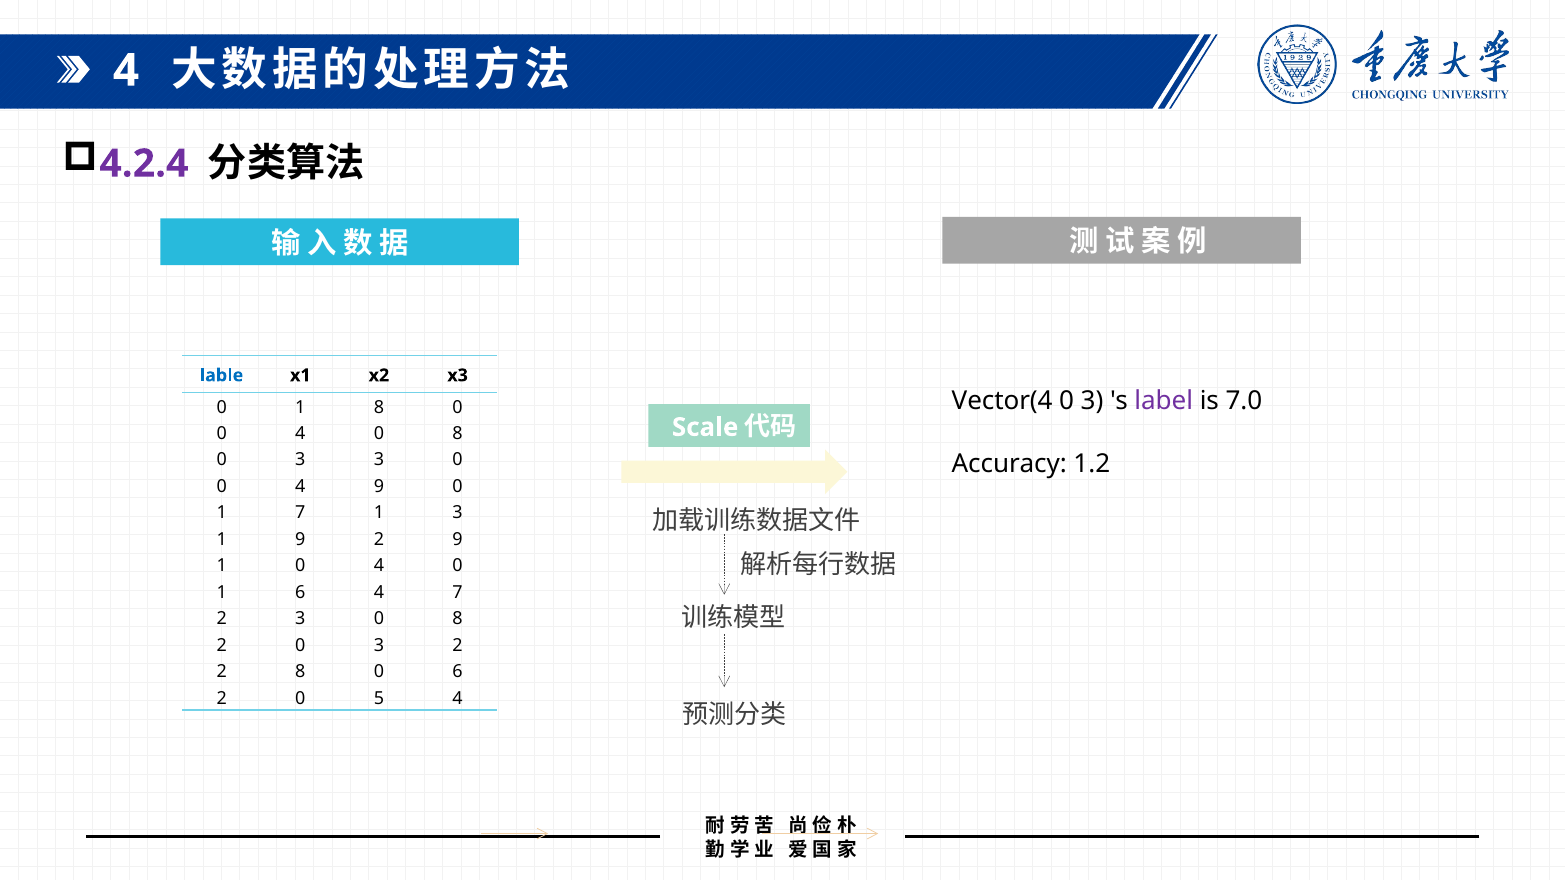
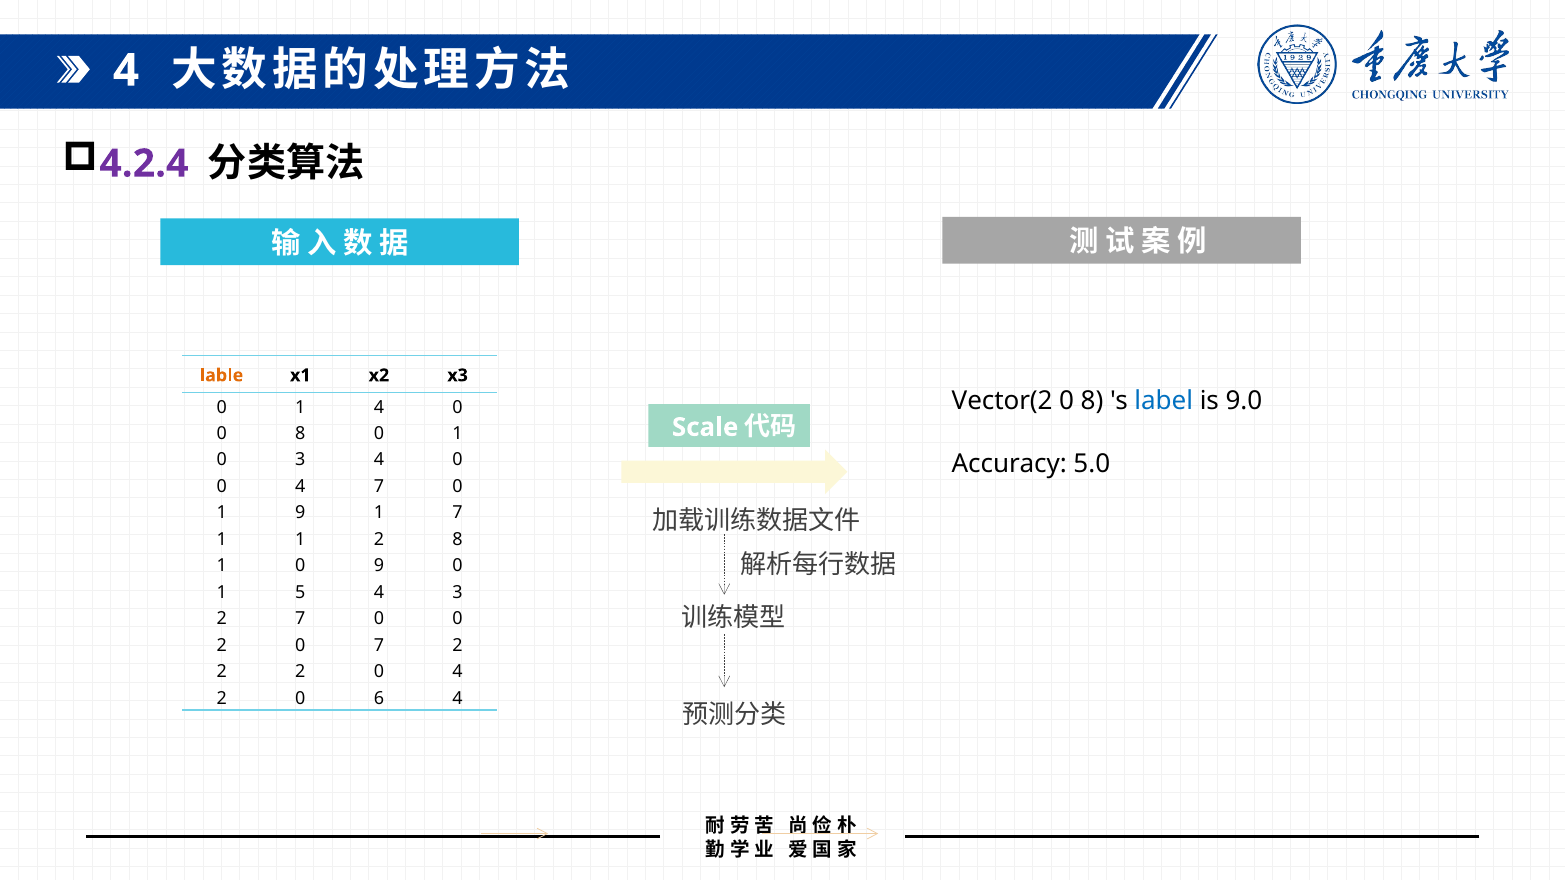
lable colour: blue -> orange (222, 376)
Vector(4: Vector(4 -> Vector(2 (1002, 401)
3: 3 -> 8 (1092, 401)
label colour: purple -> blue (1164, 401)
7.0: 7.0 -> 9.0 (1244, 401)
1 8: 8 -> 4 (379, 407)
4: 4 -> 8 (300, 434)
8: 8 -> 1 (458, 434)
3 3: 3 -> 4 (379, 460)
1.2: 1.2 -> 5.0 (1092, 464)
4 9: 9 -> 7 (379, 487)
1 7: 7 -> 9 (300, 513)
1 3: 3 -> 7 (458, 513)
1 9: 9 -> 1 (300, 540)
2 9: 9 -> 8 (458, 540)
1 0 4: 4 -> 9 (379, 566)
1 6: 6 -> 5 (300, 593)
4 7: 7 -> 3 (458, 593)
2 3: 3 -> 7 (300, 619)
8: 8 -> 0 (458, 619)
2 0 3: 3 -> 7 (379, 646)
8: 8 -> 2 (300, 672)
6: 6 -> 4 (458, 672)
5: 5 -> 6 (379, 699)
